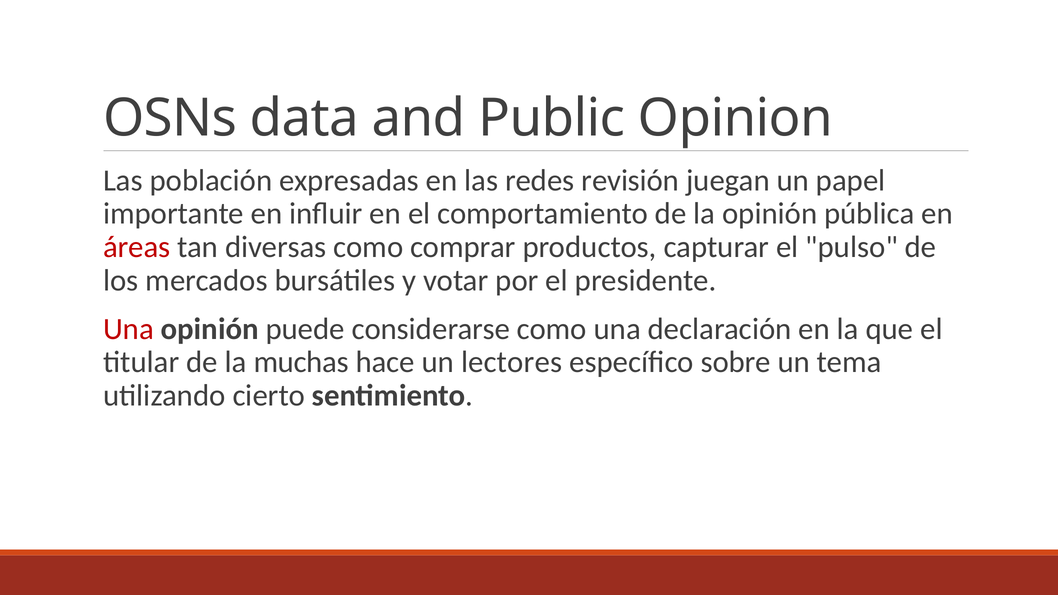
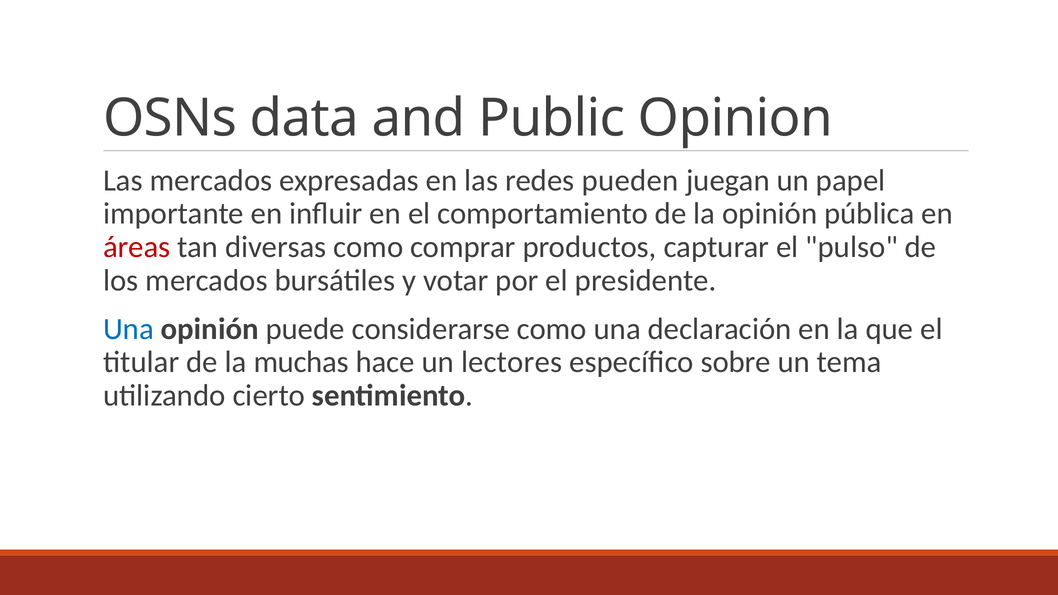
Las población: población -> mercados (211, 181)
revisión: revisión -> pueden (630, 181)
Una colour: red -> blue (128, 329)
